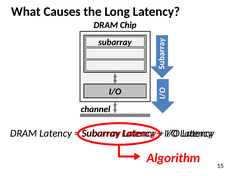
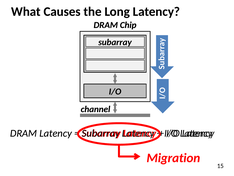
Algorithm: Algorithm -> Migration (173, 157)
